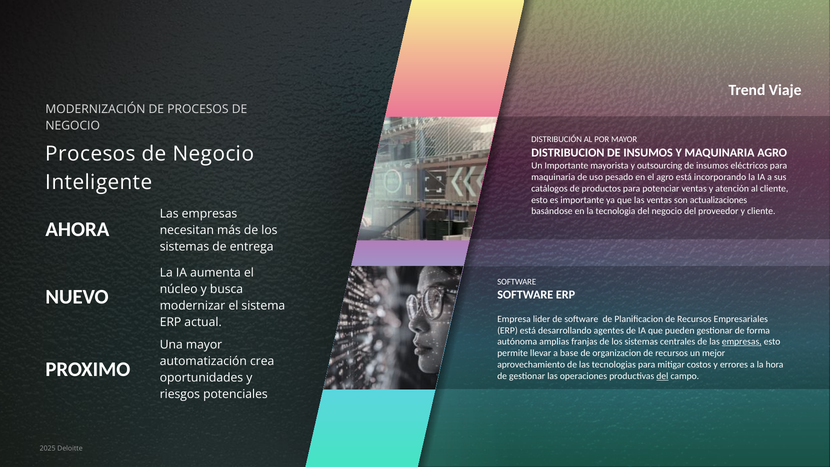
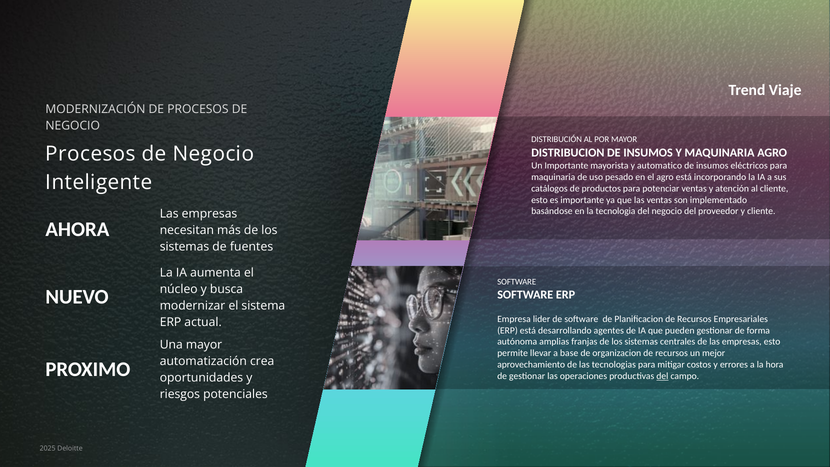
outsourcing: outsourcing -> automatico (660, 166)
actualizaciones: actualizaciones -> implementado (718, 200)
entrega: entrega -> fuentes (252, 247)
empresas underline: present -> none (742, 342)
